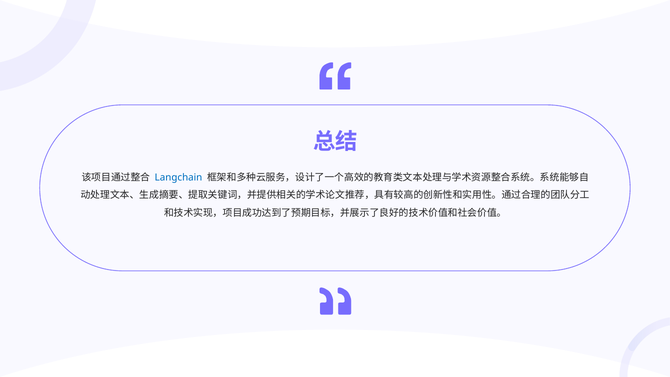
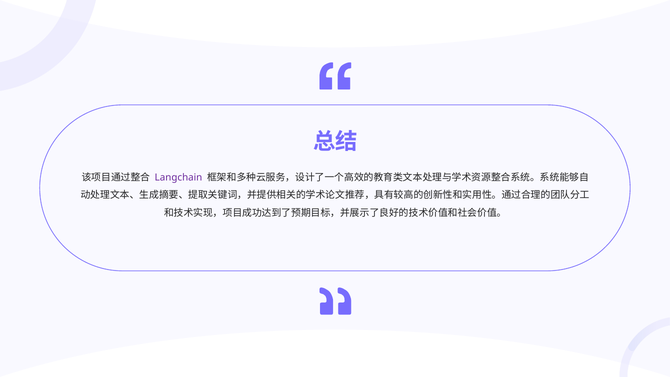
Langchain colour: blue -> purple (178, 178)
